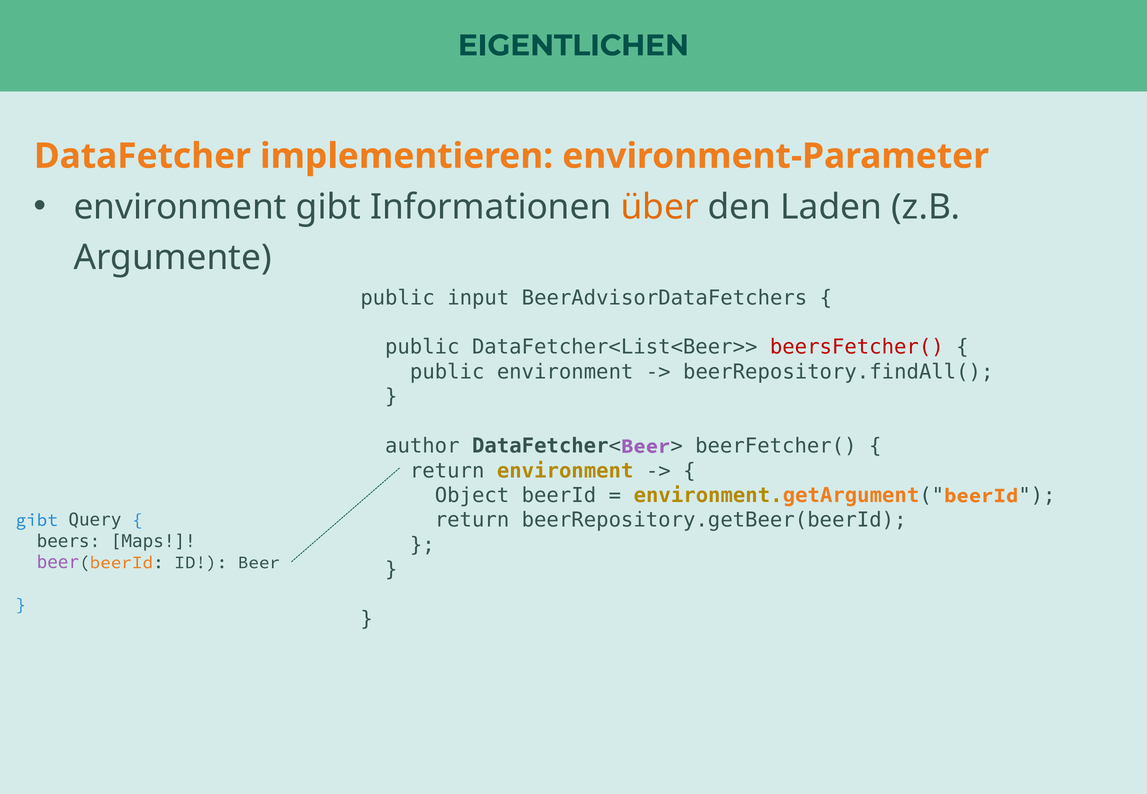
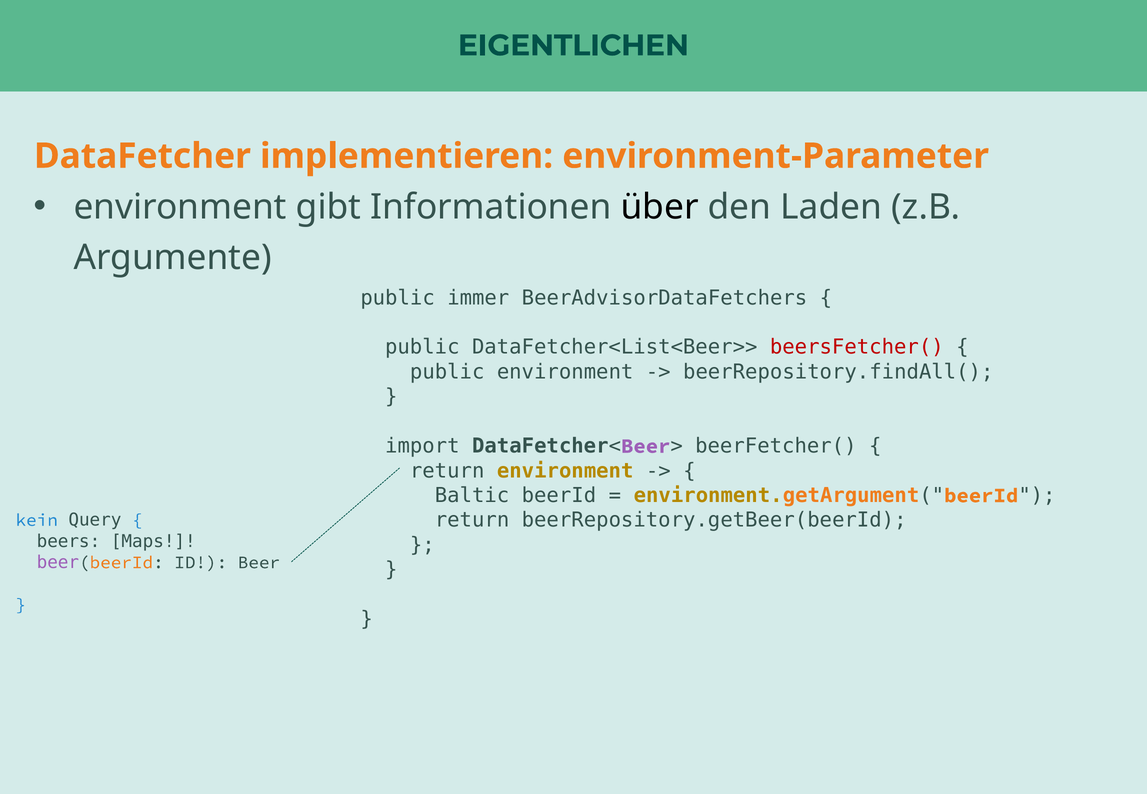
über colour: orange -> black (660, 207)
input: input -> immer (478, 298)
author: author -> import (422, 446)
Object: Object -> Baltic (472, 495)
gibt: gibt -> kein (37, 520)
